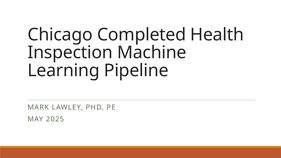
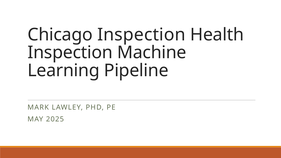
Chicago Completed: Completed -> Inspection (141, 35)
